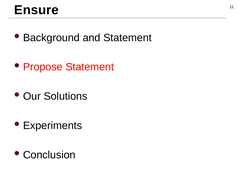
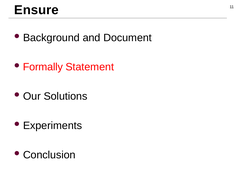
and Statement: Statement -> Document (128, 38)
Propose: Propose -> Formally (43, 67)
